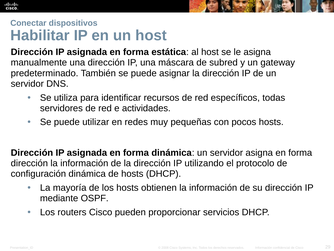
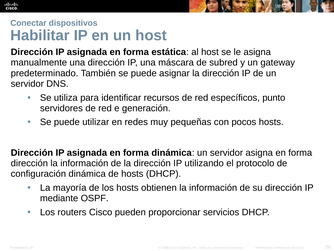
todas: todas -> punto (274, 98)
actividades: actividades -> generación (146, 108)
